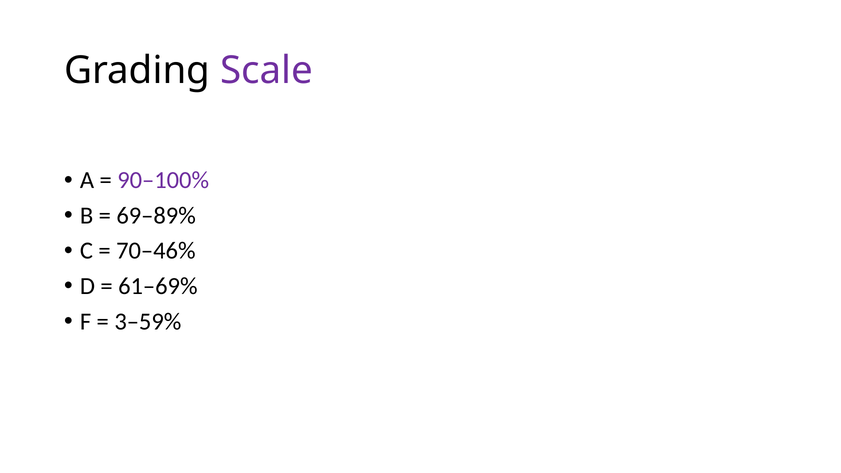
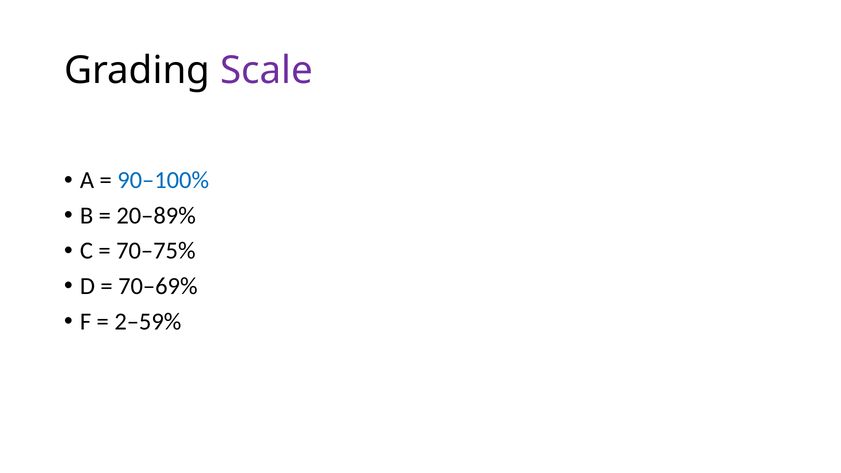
90–100% colour: purple -> blue (163, 180)
69–89%: 69–89% -> 20–89% (156, 216)
70–46%: 70–46% -> 70–75% (156, 251)
61–69%: 61–69% -> 70–69% (158, 286)
3–59%: 3–59% -> 2–59% (148, 321)
